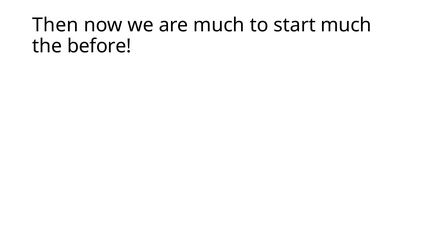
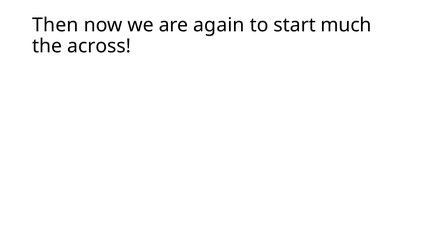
are much: much -> again (219, 25)
before: before -> across (99, 46)
